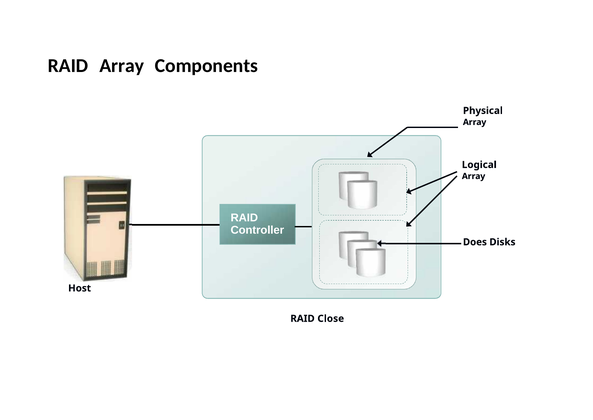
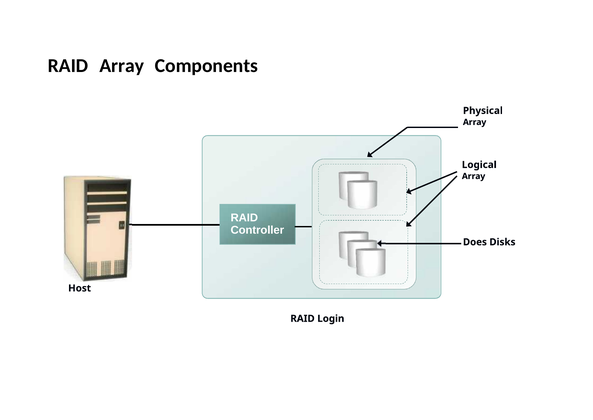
Close: Close -> Login (331, 318)
